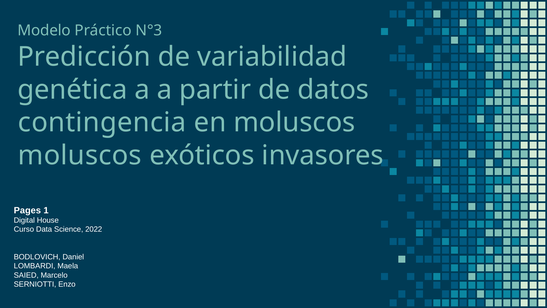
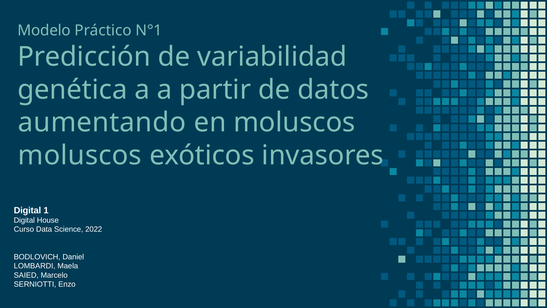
N°3: N°3 -> N°1 (149, 30)
contingencia: contingencia -> aumentando (102, 122)
Pages: Pages -> Digital (27, 210)
